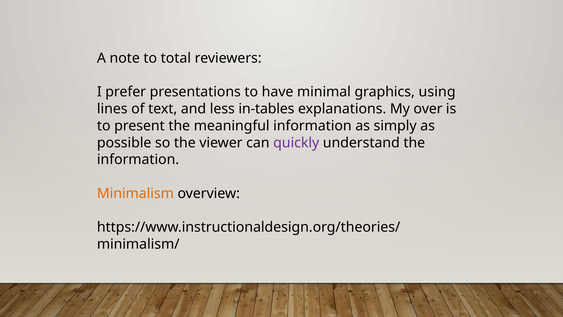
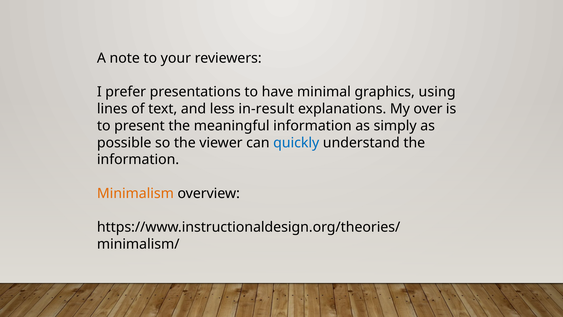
total: total -> your (176, 58)
in-tables: in-tables -> in-result (266, 109)
quickly colour: purple -> blue (296, 143)
